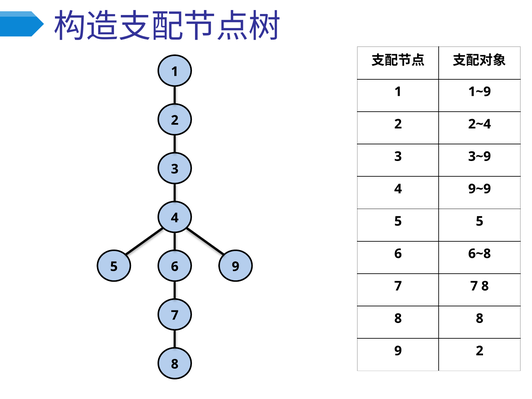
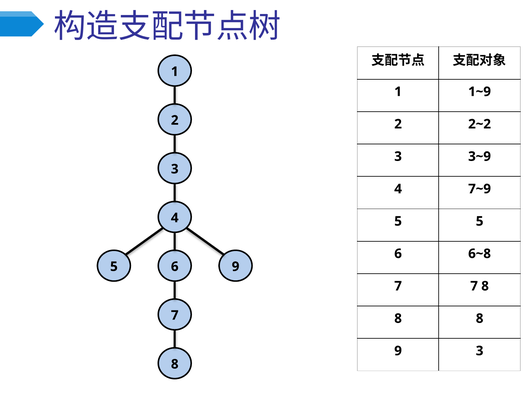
2~4: 2~4 -> 2~2 (480, 124)
9~9: 9~9 -> 7~9 (480, 189)
9 2: 2 -> 3 (480, 351)
